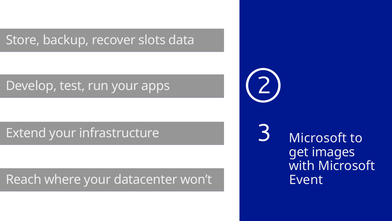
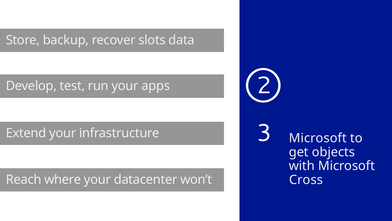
images: images -> objects (333, 152)
Event: Event -> Cross (306, 179)
